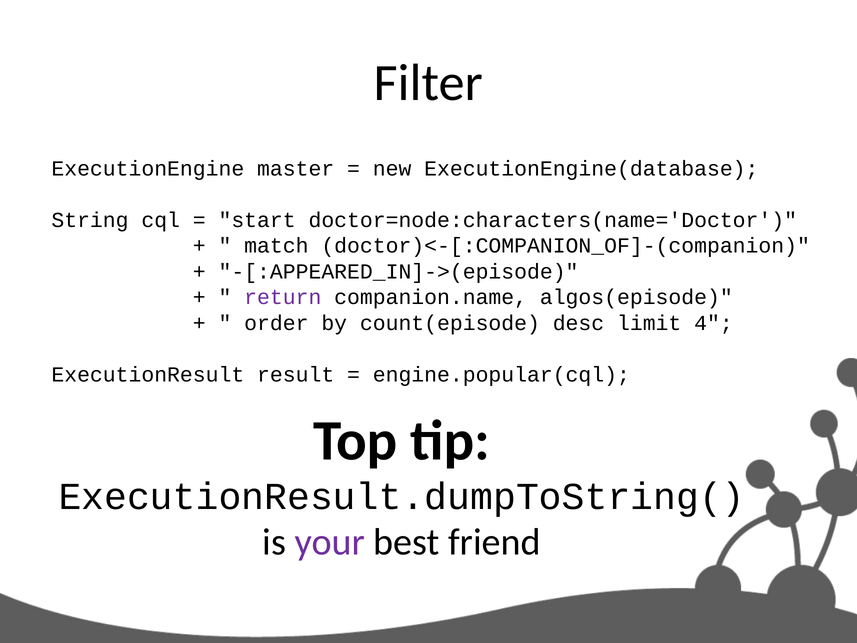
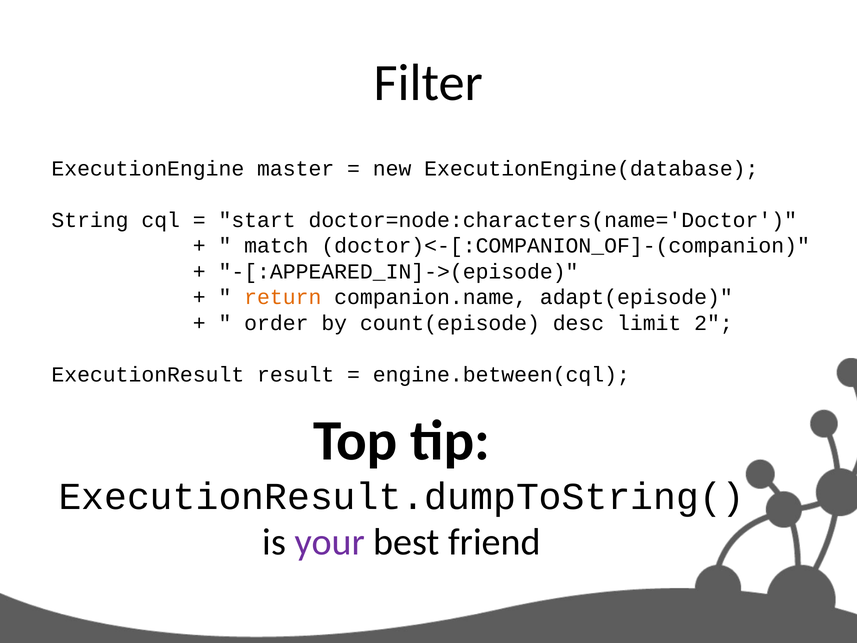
return colour: purple -> orange (283, 297)
algos(episode: algos(episode -> adapt(episode (636, 297)
4: 4 -> 2 (713, 323)
engine.popular(cql: engine.popular(cql -> engine.between(cql (501, 374)
